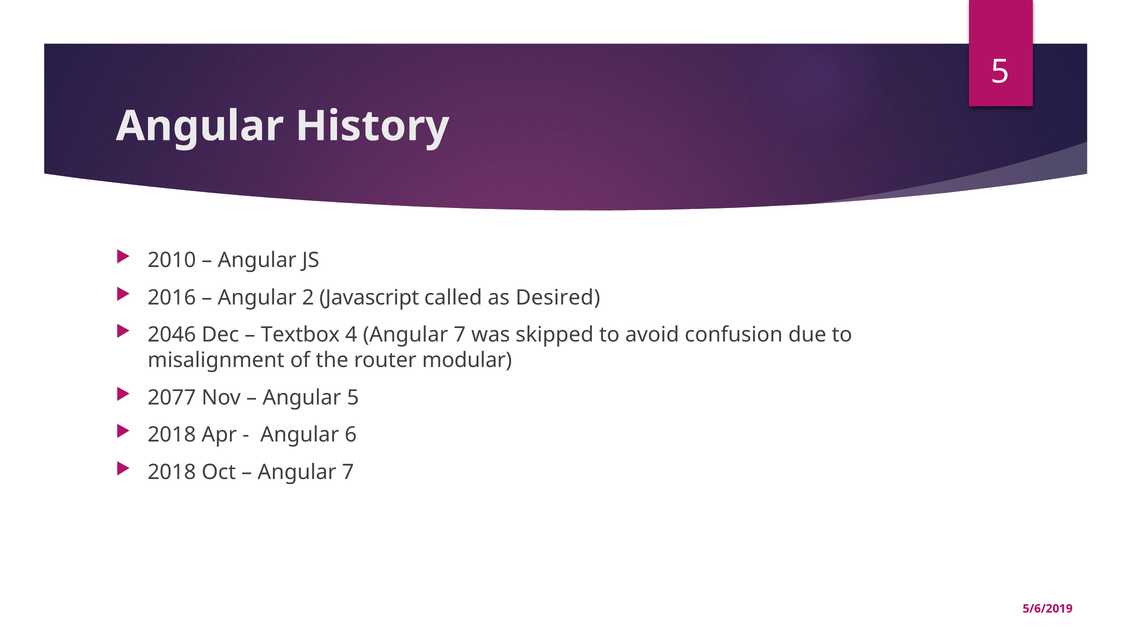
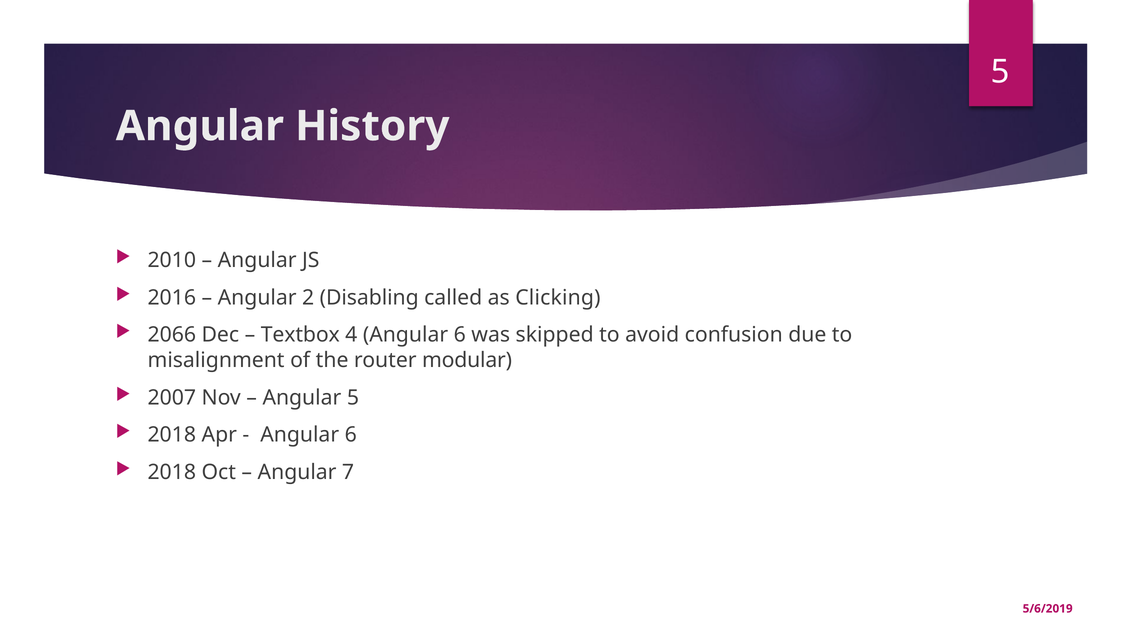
Javascript: Javascript -> Disabling (369, 297)
Desired: Desired -> Clicking (558, 297)
2046: 2046 -> 2066 (172, 335)
4 Angular 7: 7 -> 6 (460, 335)
2077: 2077 -> 2007 (172, 397)
